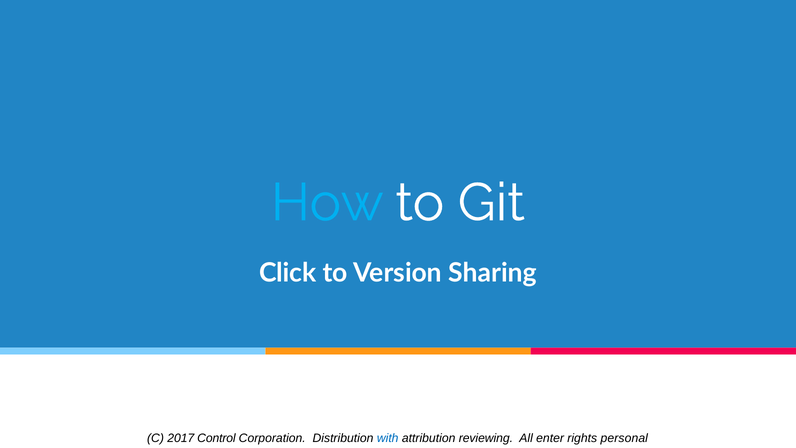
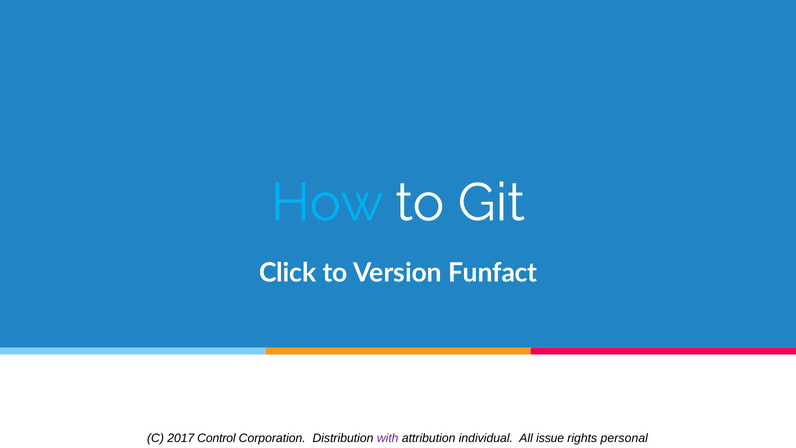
Sharing: Sharing -> Funfact (493, 273)
with colour: blue -> purple (388, 438)
reviewing: reviewing -> individual (486, 438)
enter: enter -> issue (550, 438)
